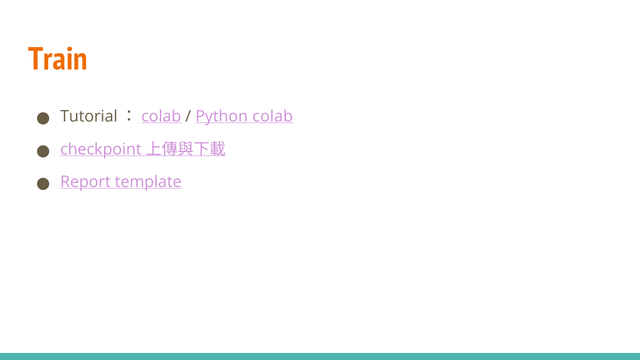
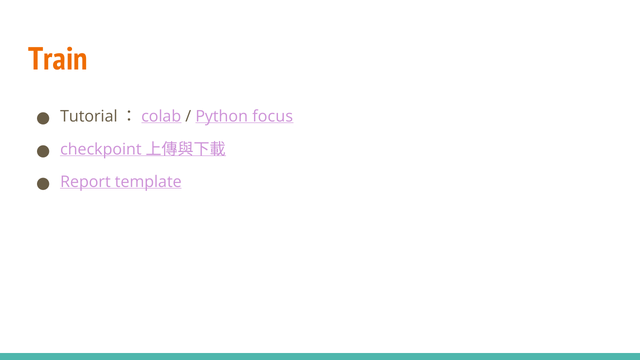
colab: colab -> focus (273, 117)
